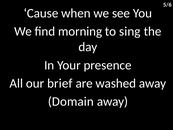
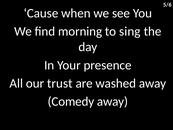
brief: brief -> trust (60, 83)
Domain: Domain -> Comedy (71, 101)
